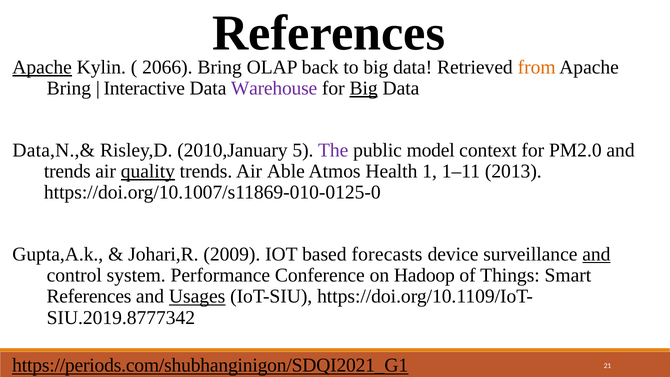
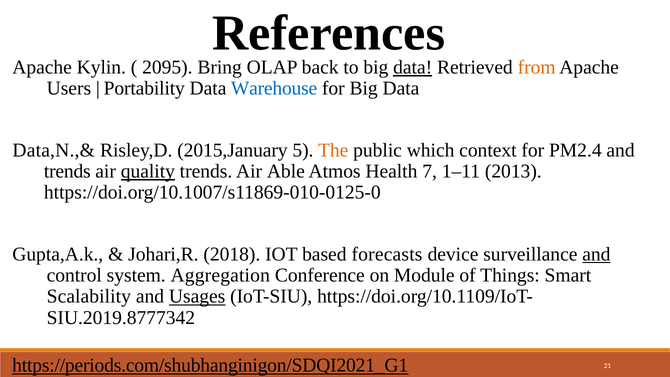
Apache underline: present -> none (42, 67)
2066: 2066 -> 2095 (167, 67)
data underline: none -> present (413, 67)
Bring: Bring -> Users (69, 88)
Interactive: Interactive -> Portability (144, 88)
Warehouse colour: purple -> blue (274, 88)
Big underline: present -> none (364, 88)
2010,January: 2010,January -> 2015,January (232, 150)
The colour: purple -> orange (333, 150)
model: model -> which (431, 150)
PM2.0: PM2.0 -> PM2.4 (575, 150)
1: 1 -> 7 (430, 171)
2009: 2009 -> 2018 (232, 254)
Performance: Performance -> Aggregation (220, 275)
Hadoop: Hadoop -> Module (424, 275)
References: References -> Scalability (89, 296)
